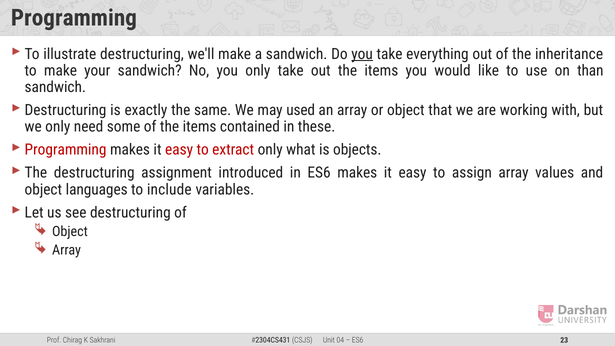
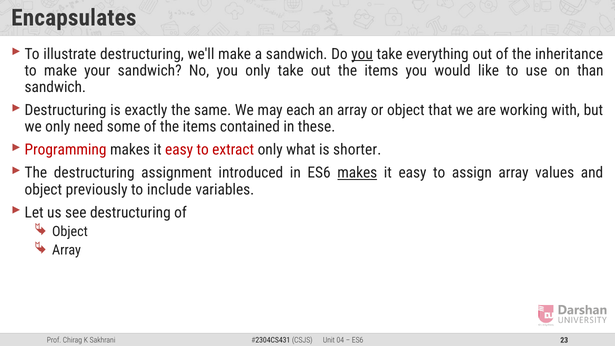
Programming: Programming -> Encapsulates (74, 18)
used: used -> each (301, 110)
objects: objects -> shorter (357, 150)
makes underline: none -> present (357, 173)
languages: languages -> previously (97, 189)
